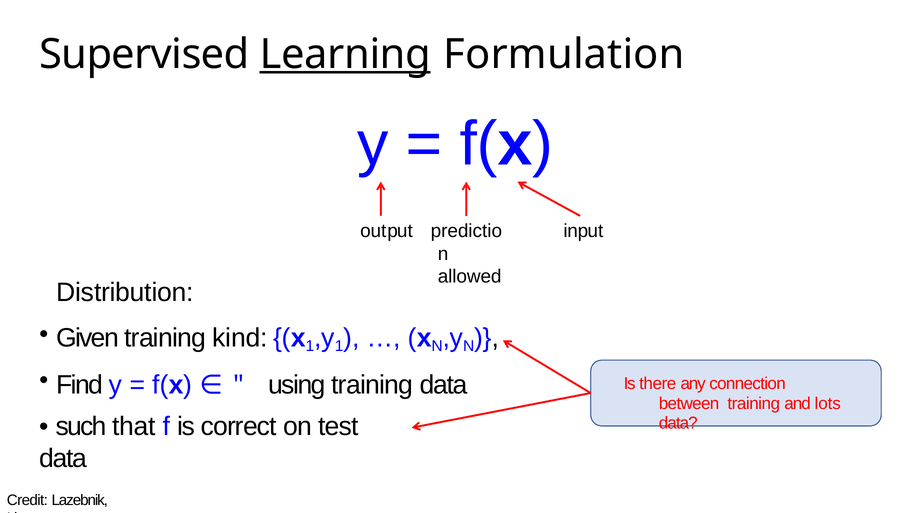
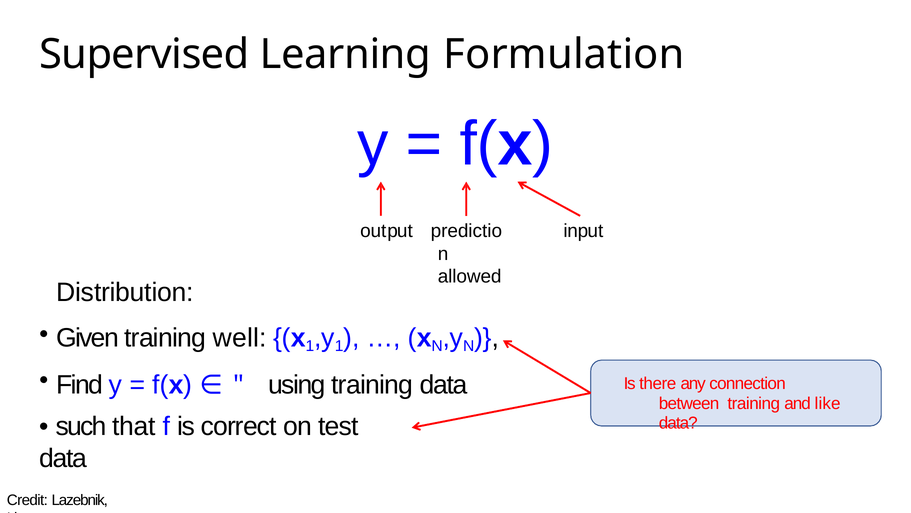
Learning underline: present -> none (345, 54)
kind: kind -> well (240, 337)
lots: lots -> like (828, 403)
